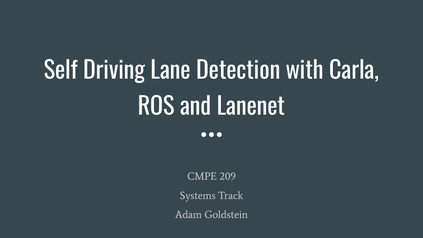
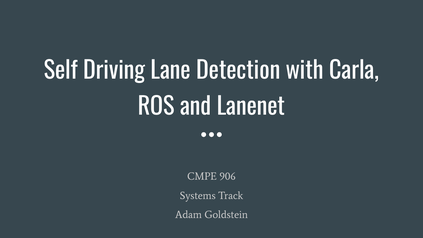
209: 209 -> 906 (228, 176)
